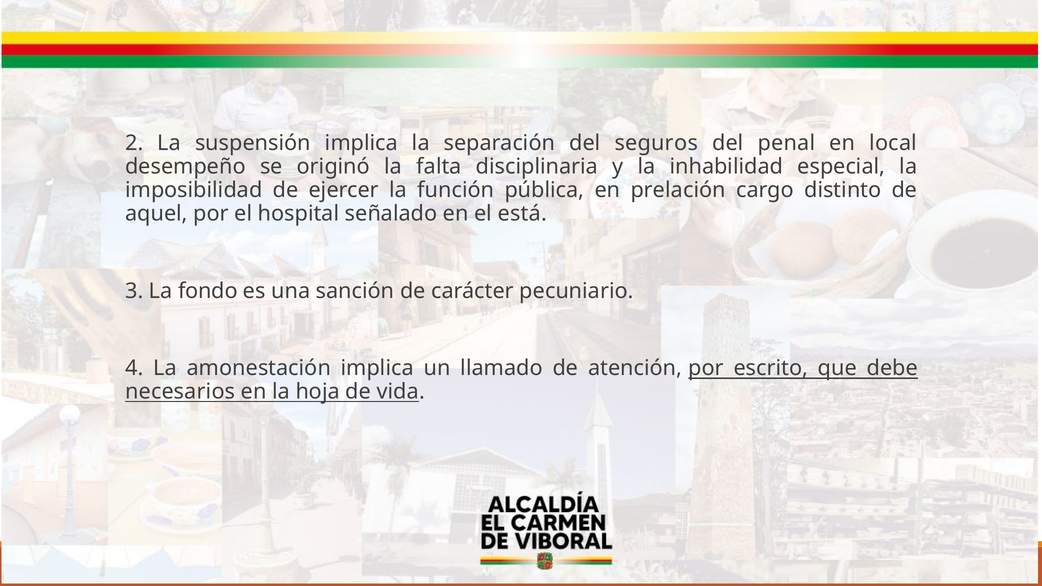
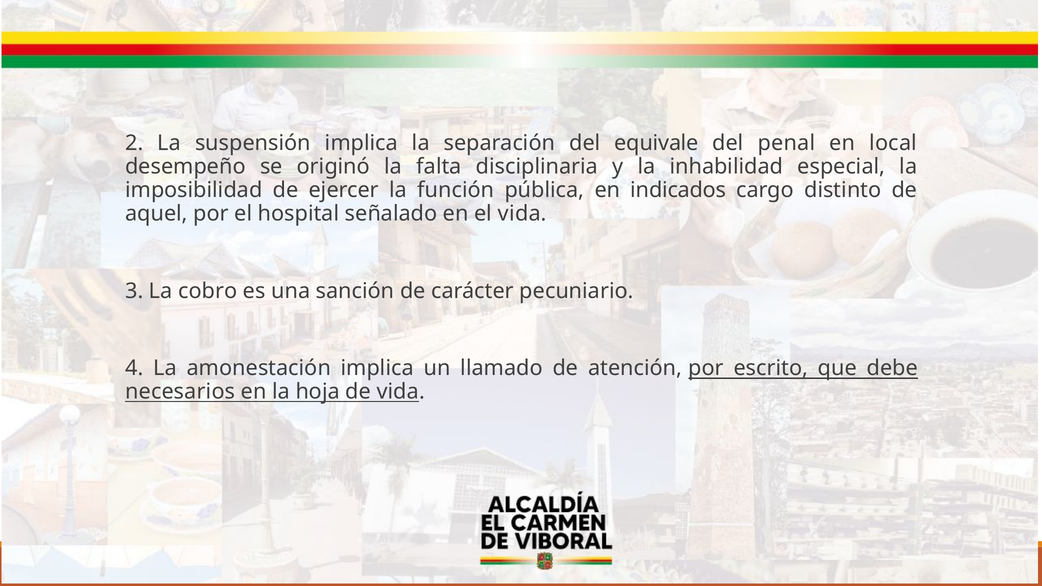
seguros: seguros -> equivale (657, 143)
prelación: prelación -> indicados (678, 190)
el está: está -> vida (522, 214)
fondo: fondo -> cobro (208, 291)
